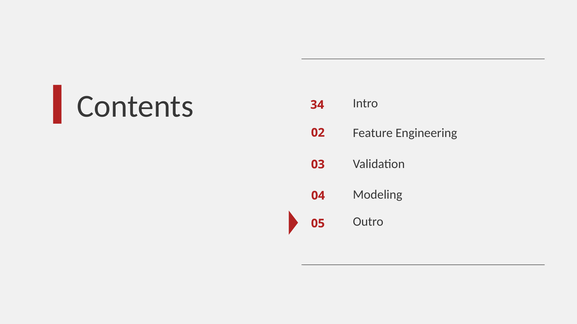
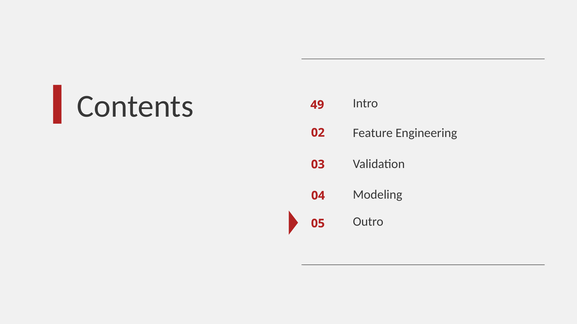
34: 34 -> 49 (317, 105)
